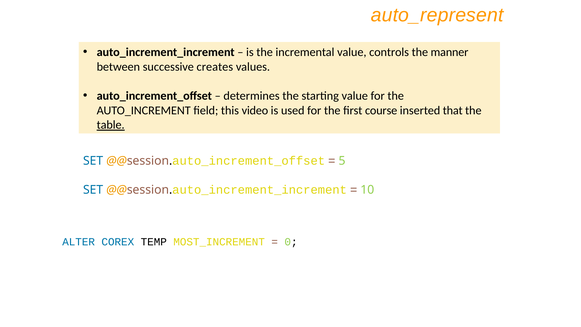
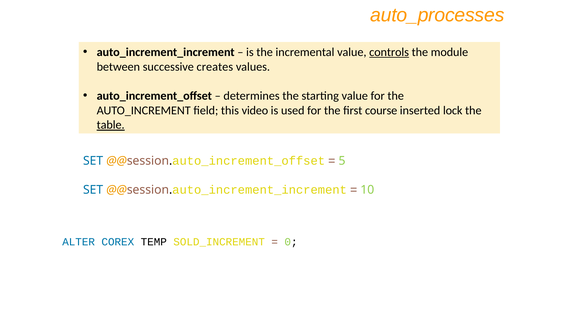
auto_represent: auto_represent -> auto_processes (437, 15)
controls underline: none -> present (389, 52)
manner: manner -> module (449, 52)
that: that -> lock (453, 110)
MOST_INCREMENT: MOST_INCREMENT -> SOLD_INCREMENT (219, 242)
